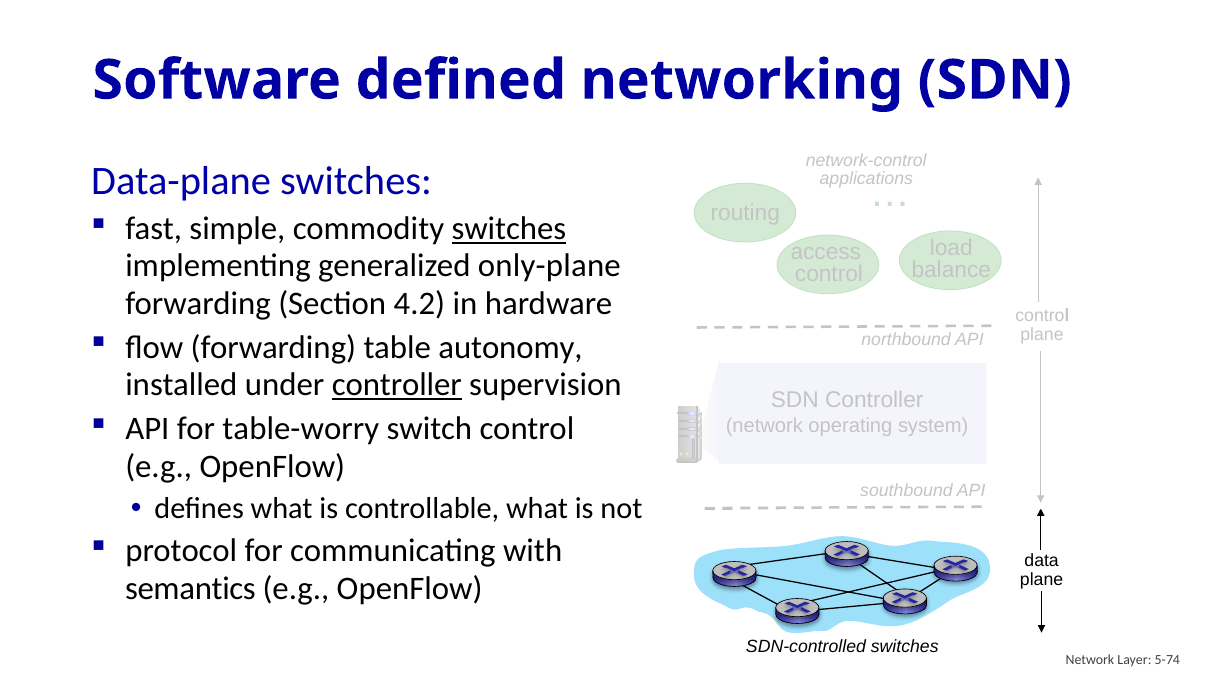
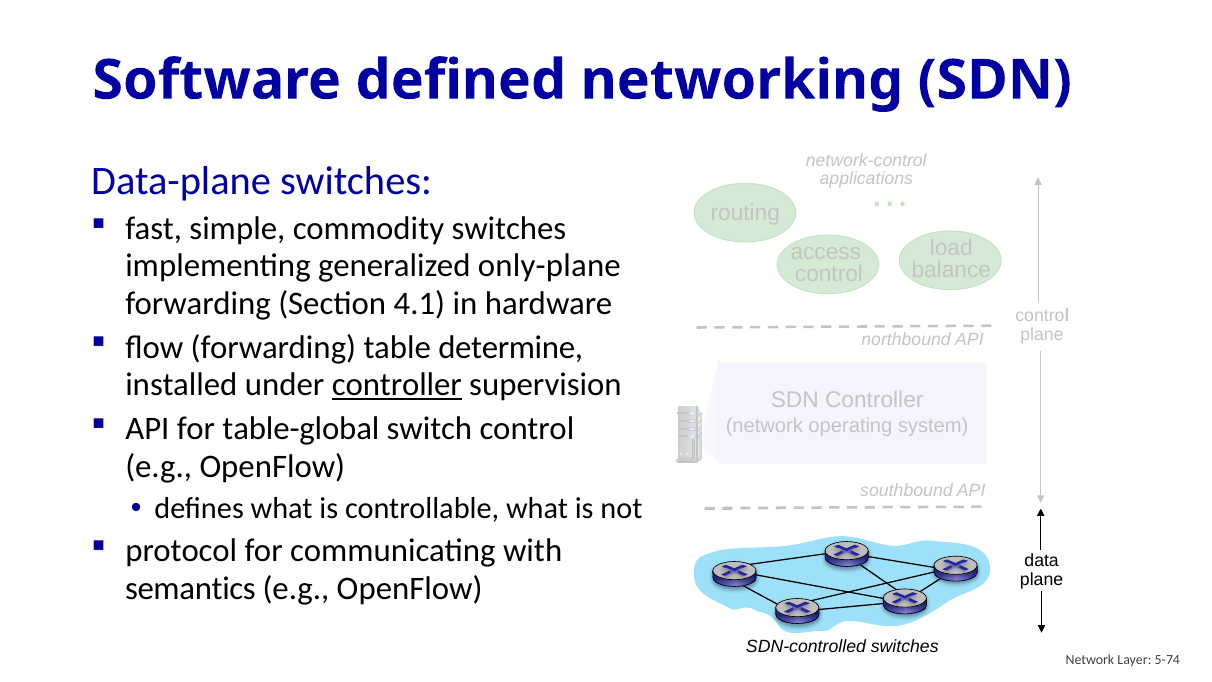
switches underline: present -> none (509, 229)
4.2: 4.2 -> 4.1 (419, 303)
autonomy: autonomy -> determine (511, 347)
table-worry: table-worry -> table-global (301, 429)
